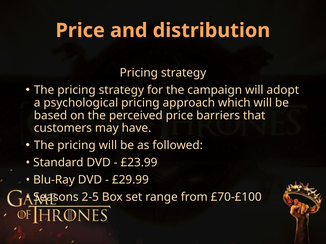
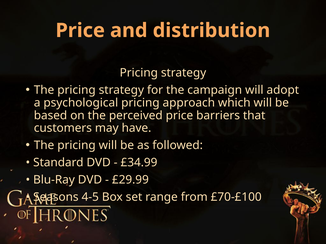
£23.99: £23.99 -> £34.99 (139, 163)
2-5: 2-5 -> 4-5 (90, 197)
